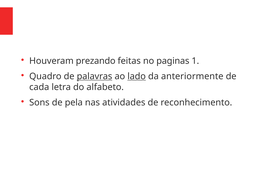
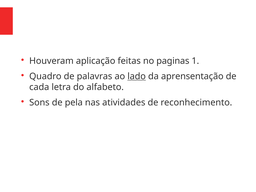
prezando: prezando -> aplicação (96, 61)
palavras underline: present -> none (95, 76)
anteriormente: anteriormente -> aprensentação (192, 76)
